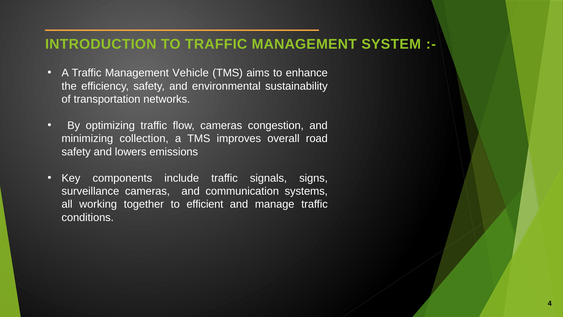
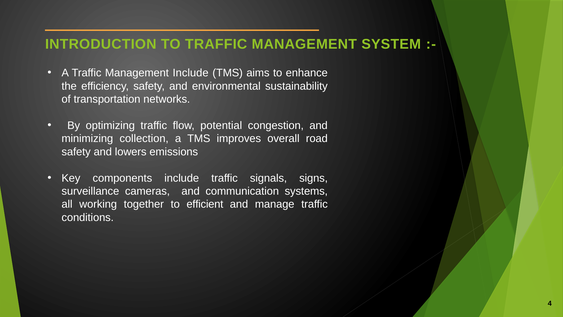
Management Vehicle: Vehicle -> Include (191, 73)
flow cameras: cameras -> potential (221, 125)
